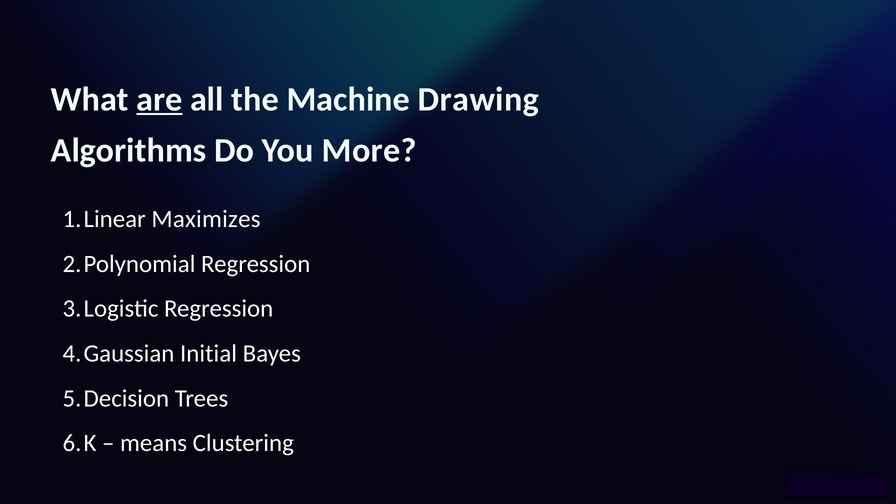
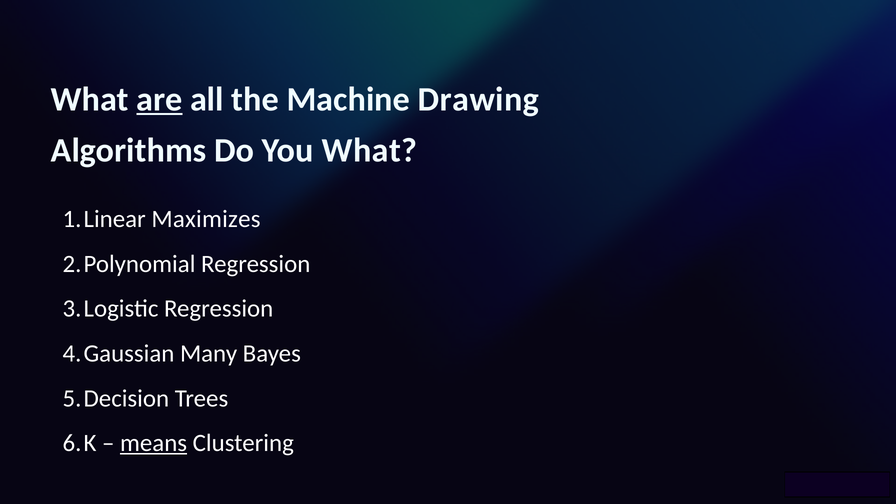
You More: More -> What (369, 151)
Initial: Initial -> Many (209, 353)
means underline: none -> present (154, 443)
